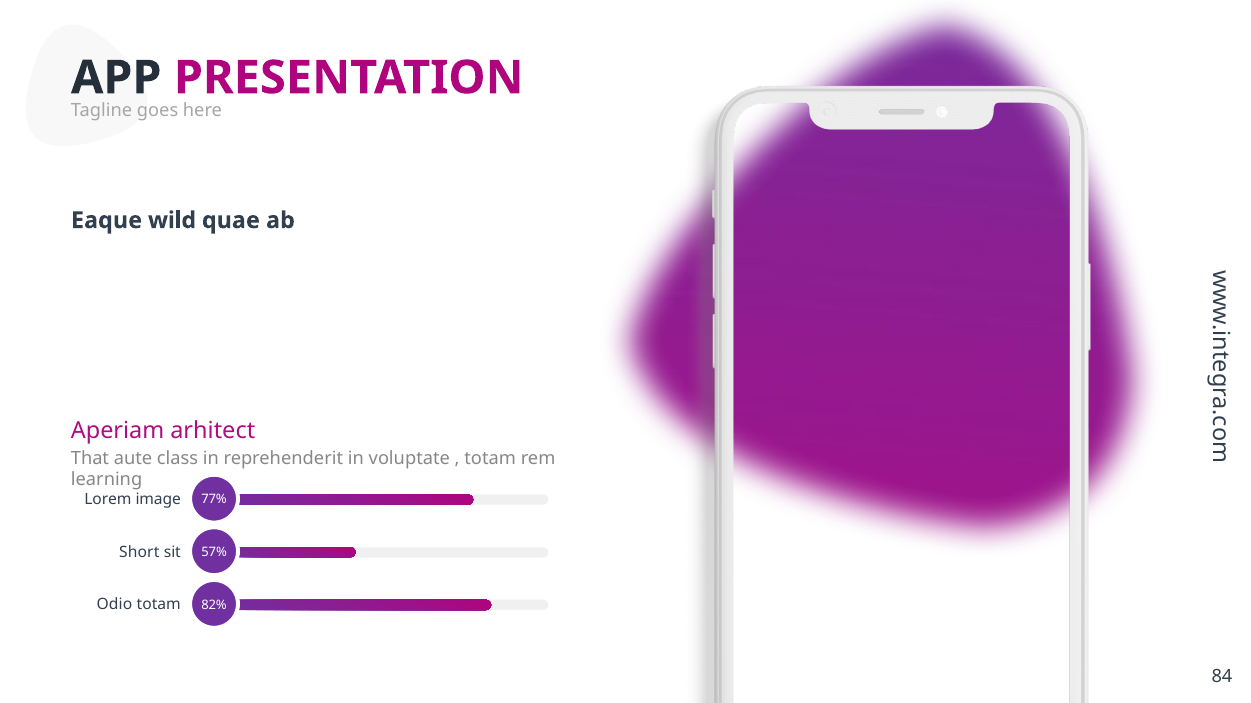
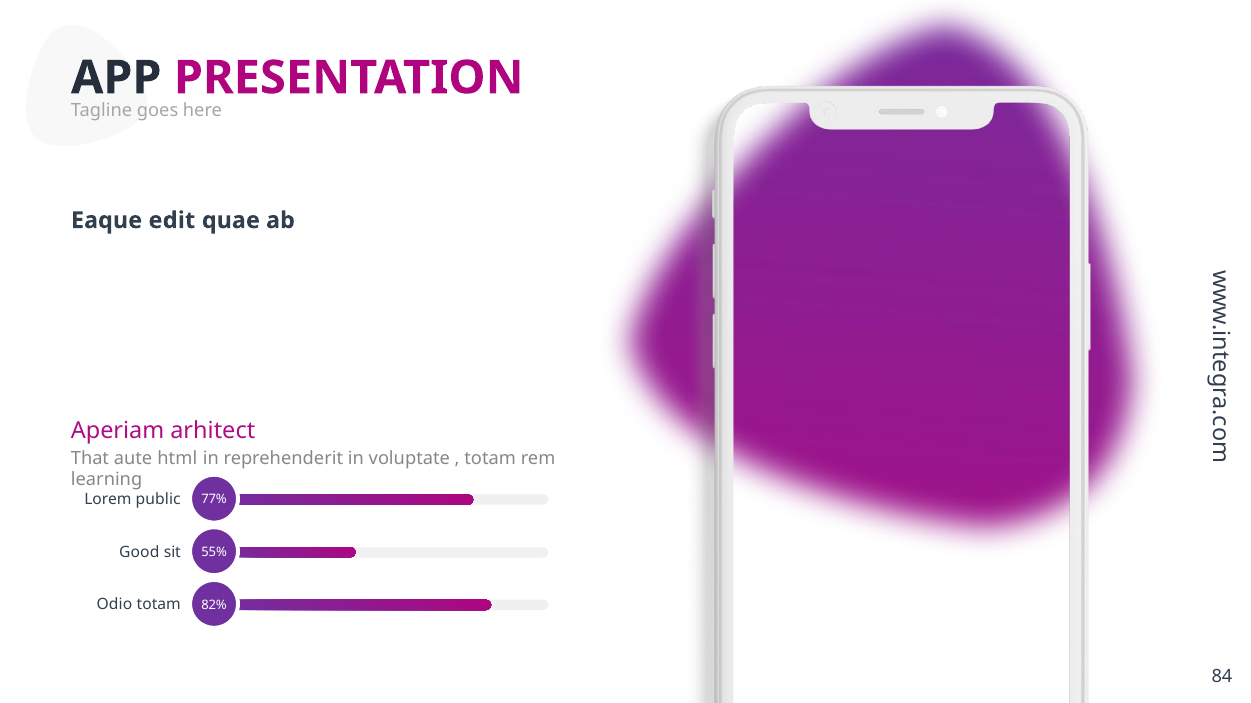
wild: wild -> edit (172, 221)
class: class -> html (177, 458)
image: image -> public (158, 500)
Short: Short -> Good (139, 553)
57%: 57% -> 55% (214, 553)
